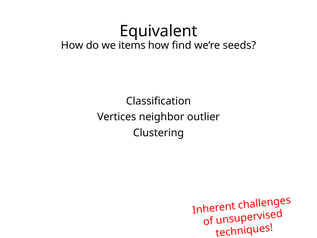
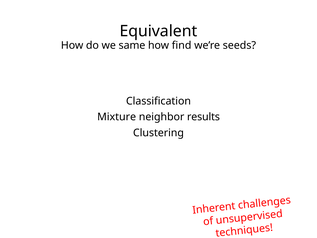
items: items -> same (132, 45)
Vertices: Vertices -> Mixture (117, 117)
outlier: outlier -> results (203, 117)
